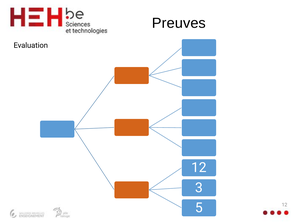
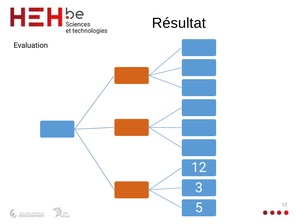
Preuves: Preuves -> Résultat (179, 23)
